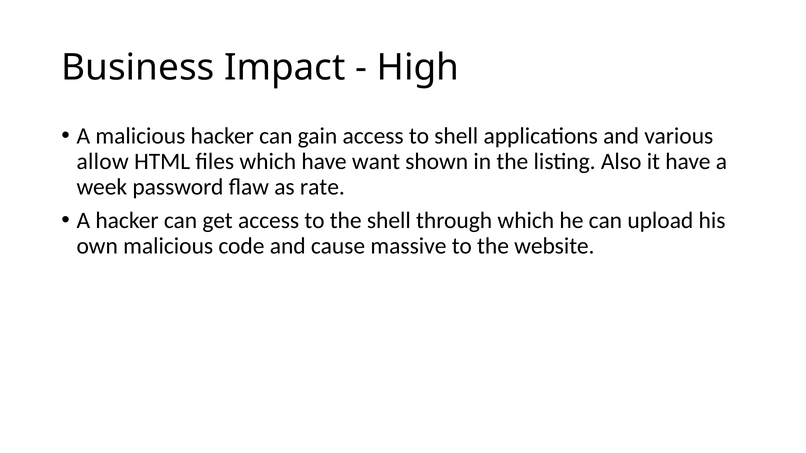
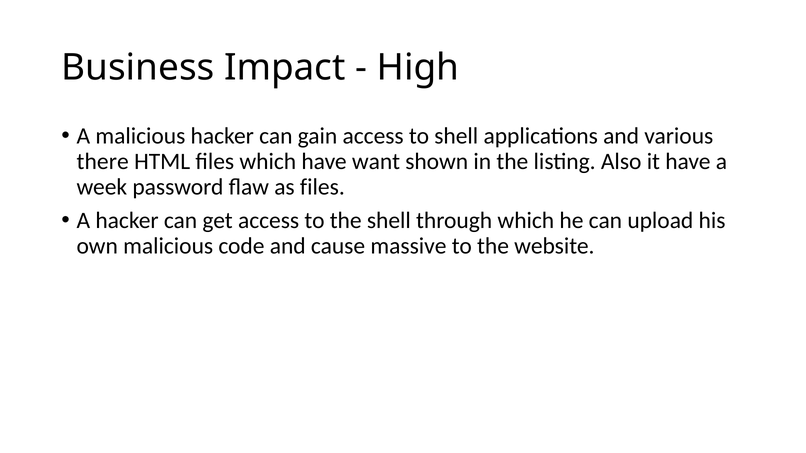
allow: allow -> there (103, 162)
as rate: rate -> files (322, 187)
